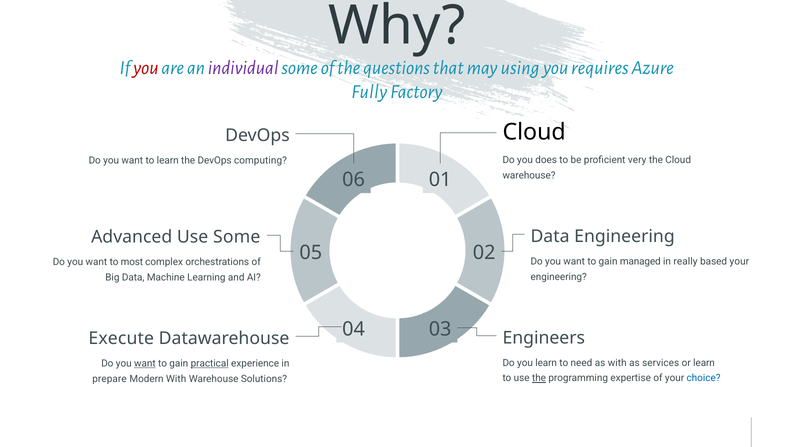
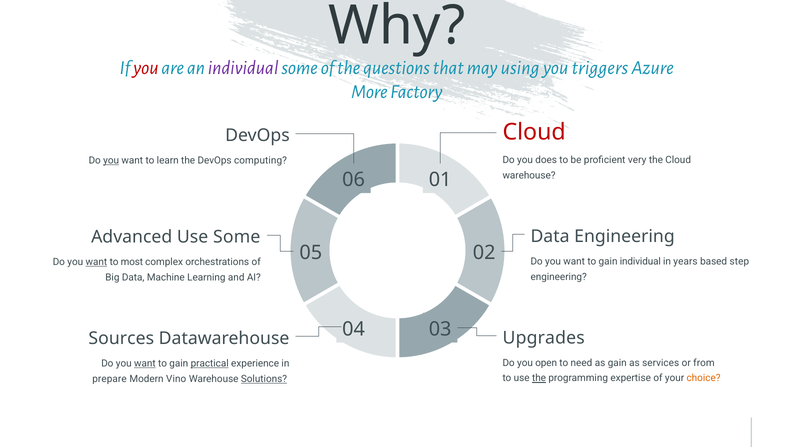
requires: requires -> triggers (600, 68)
Fully: Fully -> More (369, 92)
Cloud colour: black -> red (534, 132)
you underline: none -> present (111, 161)
gain managed: managed -> individual (640, 261)
really: really -> years (685, 261)
based your: your -> step (739, 261)
want underline: none -> present (96, 262)
Engineers: Engineers -> Upgrades (544, 338)
Execute: Execute -> Sources (121, 339)
you learn: learn -> open (546, 363)
as with: with -> gain (617, 363)
or learn: learn -> from (704, 363)
choice colour: blue -> orange (704, 378)
Modern With: With -> Vino (176, 379)
Solutions underline: none -> present (264, 379)
